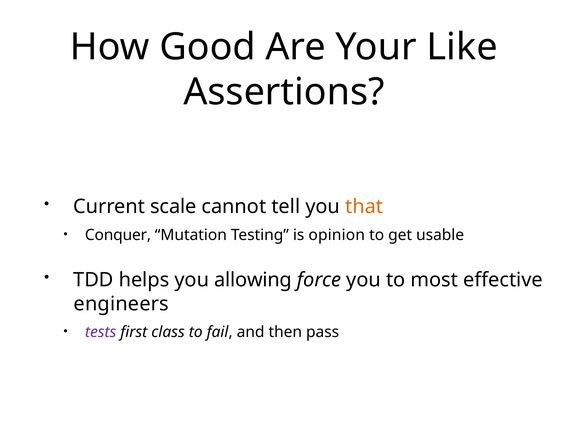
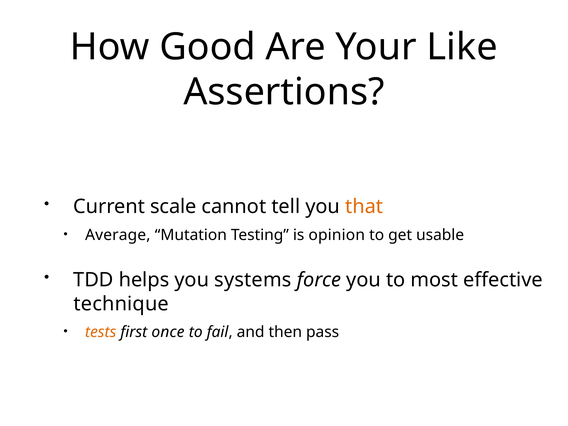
Conquer: Conquer -> Average (118, 235)
allowing: allowing -> systems (253, 280)
engineers: engineers -> technique (121, 304)
tests colour: purple -> orange (101, 332)
class: class -> once (168, 332)
